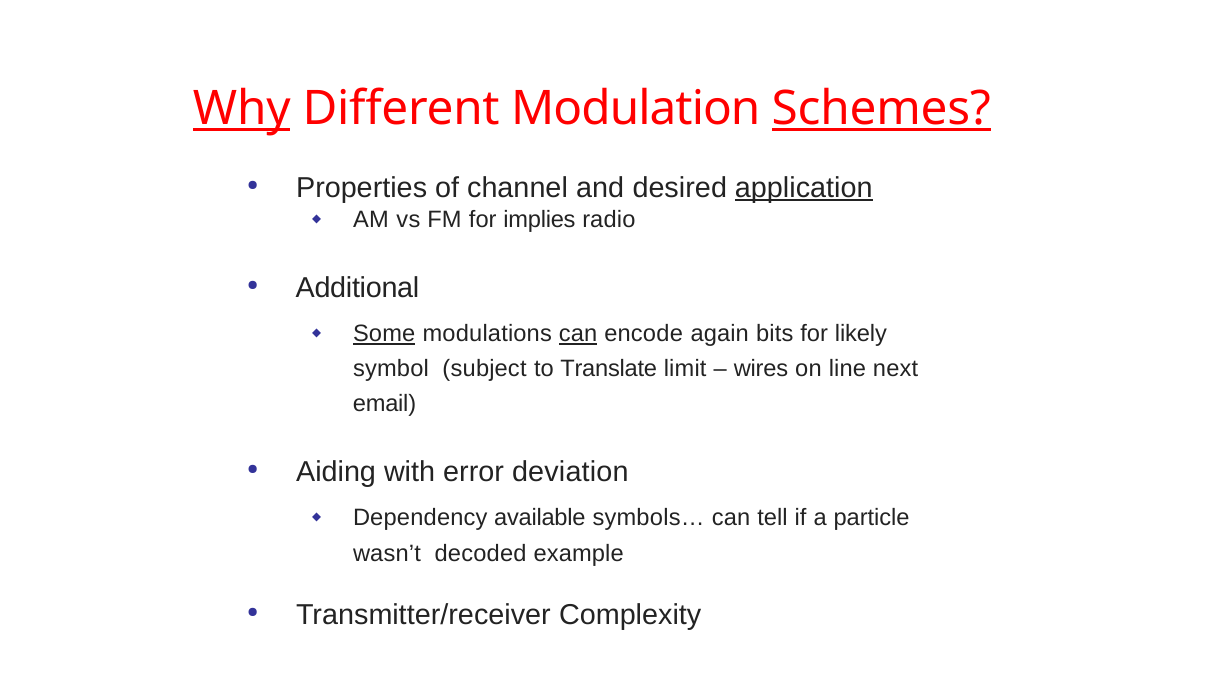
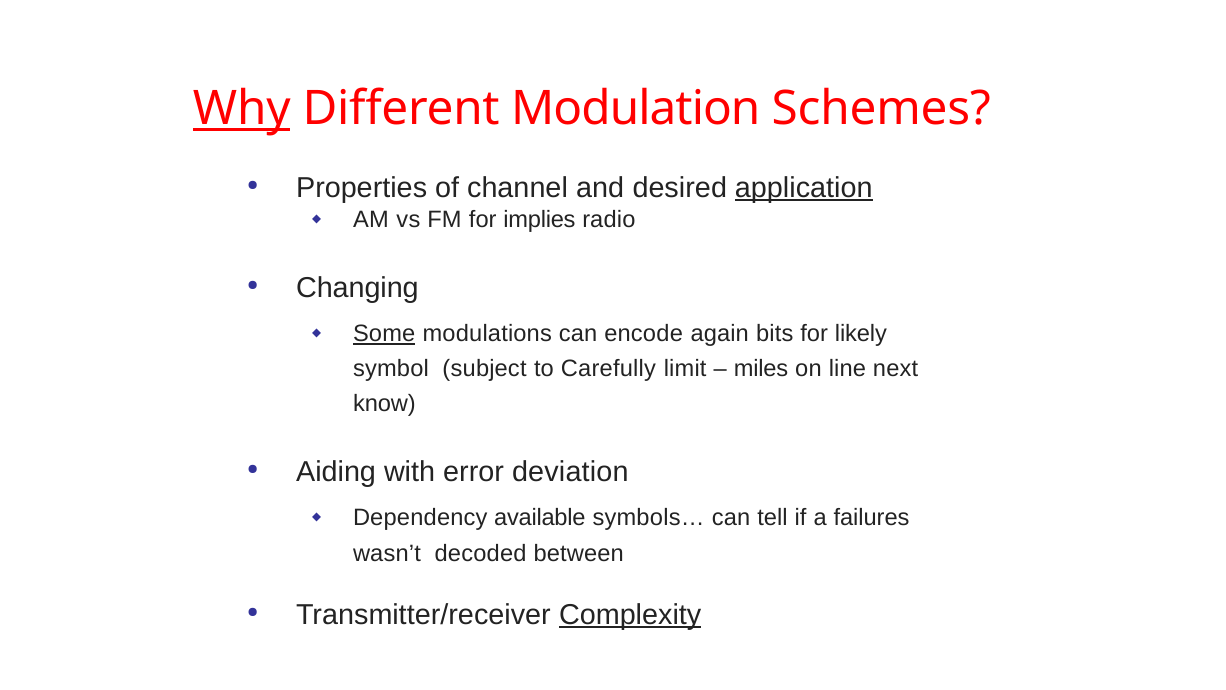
Schemes underline: present -> none (881, 109)
Additional: Additional -> Changing (357, 288)
can underline: present -> none (578, 333)
Translate: Translate -> Carefully (608, 369)
wires: wires -> miles (761, 369)
email: email -> know (384, 404)
particle: particle -> failures (872, 518)
example: example -> between (579, 553)
Complexity underline: none -> present (630, 615)
